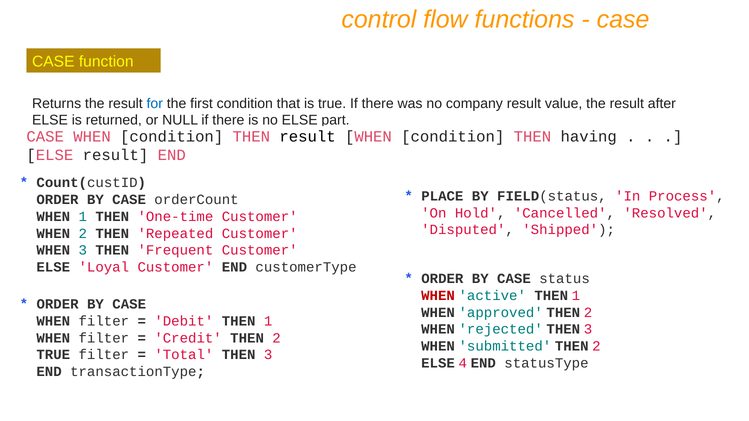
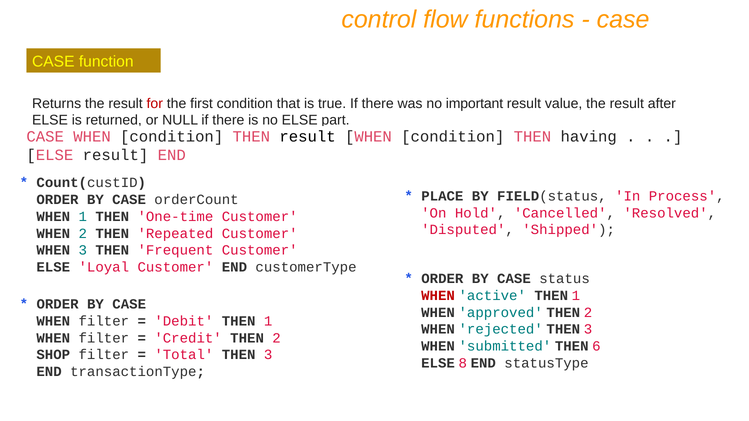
for colour: blue -> red (155, 103)
company: company -> important (474, 103)
submitted THEN 2: 2 -> 6 (596, 346)
TRUE: TRUE -> SHOP (53, 355)
4: 4 -> 8 (463, 363)
